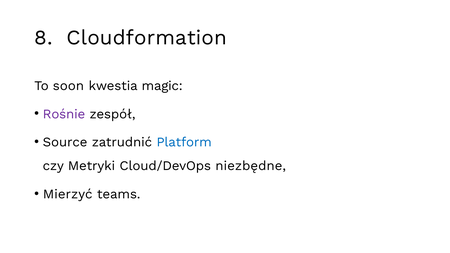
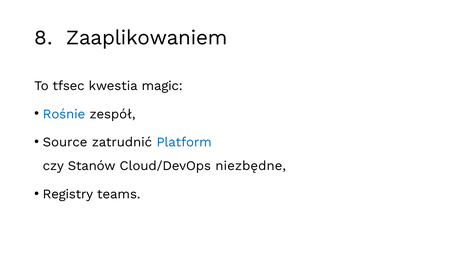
Cloudformation: Cloudformation -> Zaaplikowaniem (147, 38)
soon: soon -> tfsec (69, 86)
Rośnie colour: purple -> blue (64, 114)
Metryki: Metryki -> Stanów (92, 166)
Mierzyć: Mierzyć -> Registry (68, 194)
